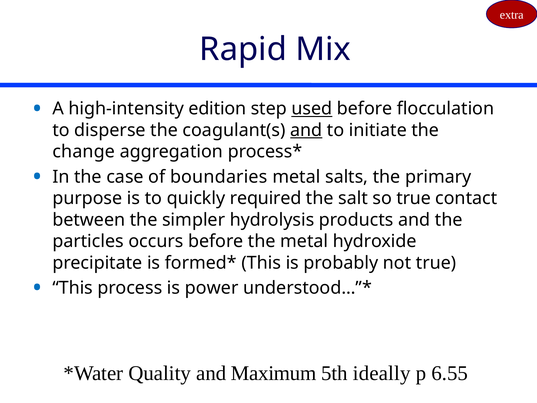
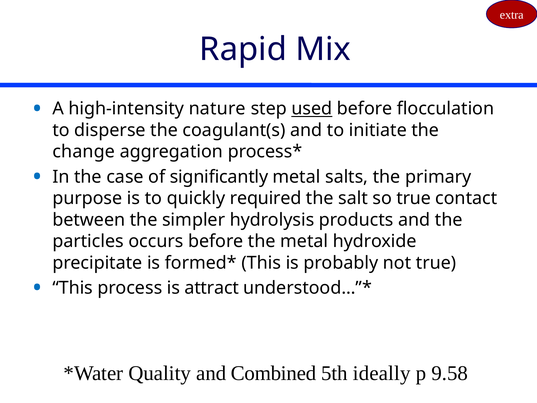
edition: edition -> nature (217, 109)
and underline: present -> none (306, 130)
boundaries: boundaries -> significantly (219, 177)
power: power -> attract (212, 288)
Maximum: Maximum -> Combined (274, 373)
6.55: 6.55 -> 9.58 (450, 373)
